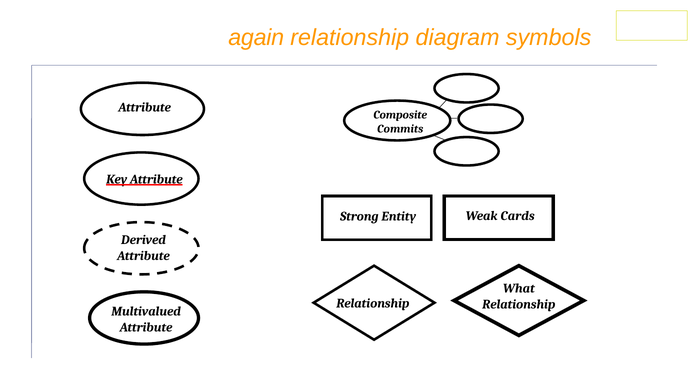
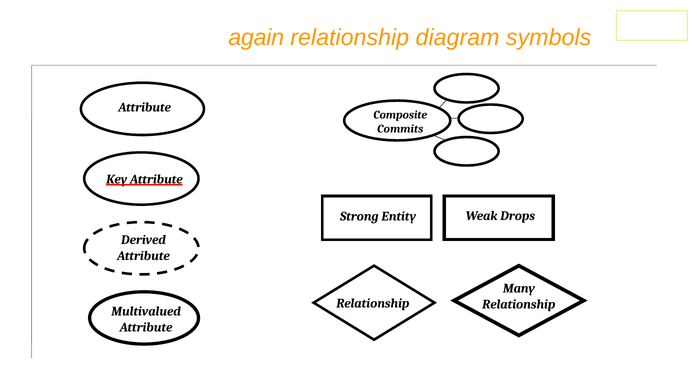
Cards: Cards -> Drops (518, 216)
What: What -> Many (519, 289)
